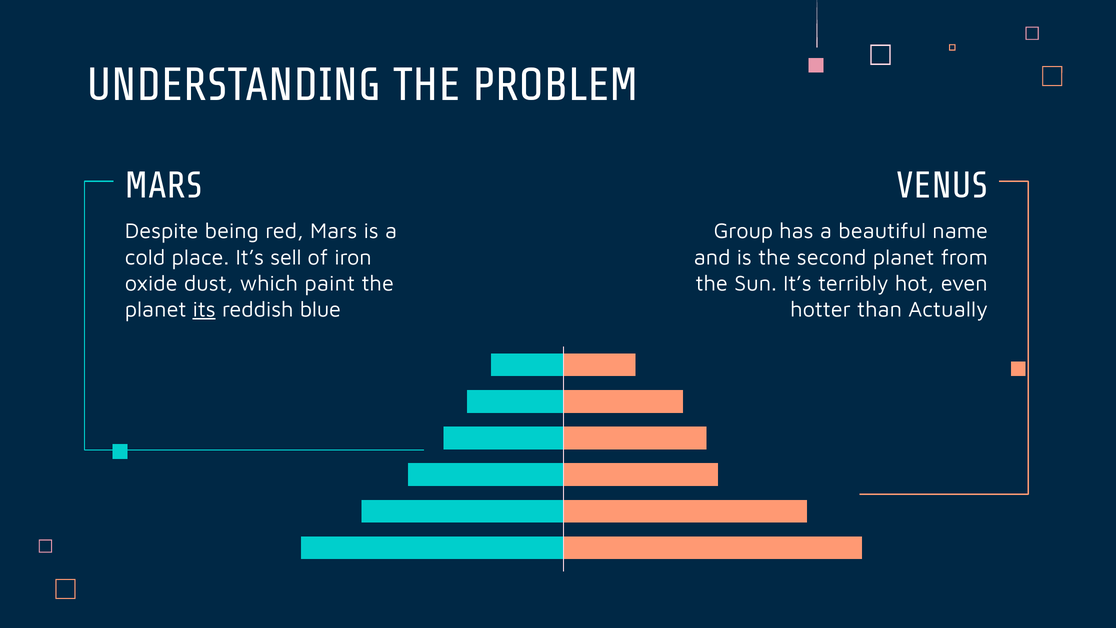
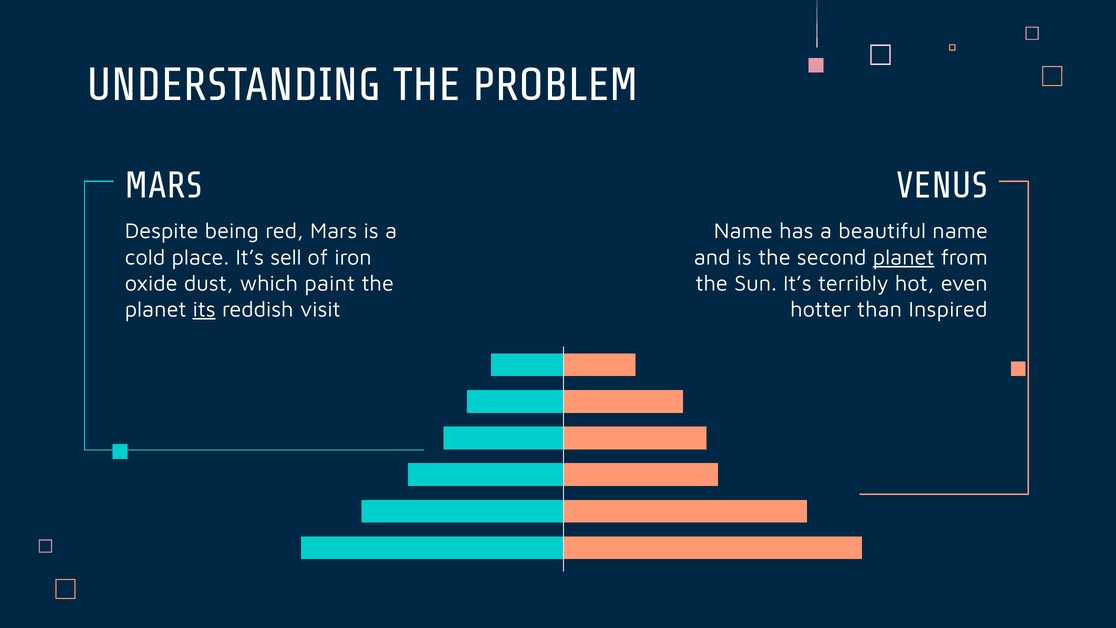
Group: Group -> Name (743, 231)
planet underline: none -> present (904, 257)
blue: blue -> visit (320, 309)
Actually: Actually -> Inspired (948, 309)
